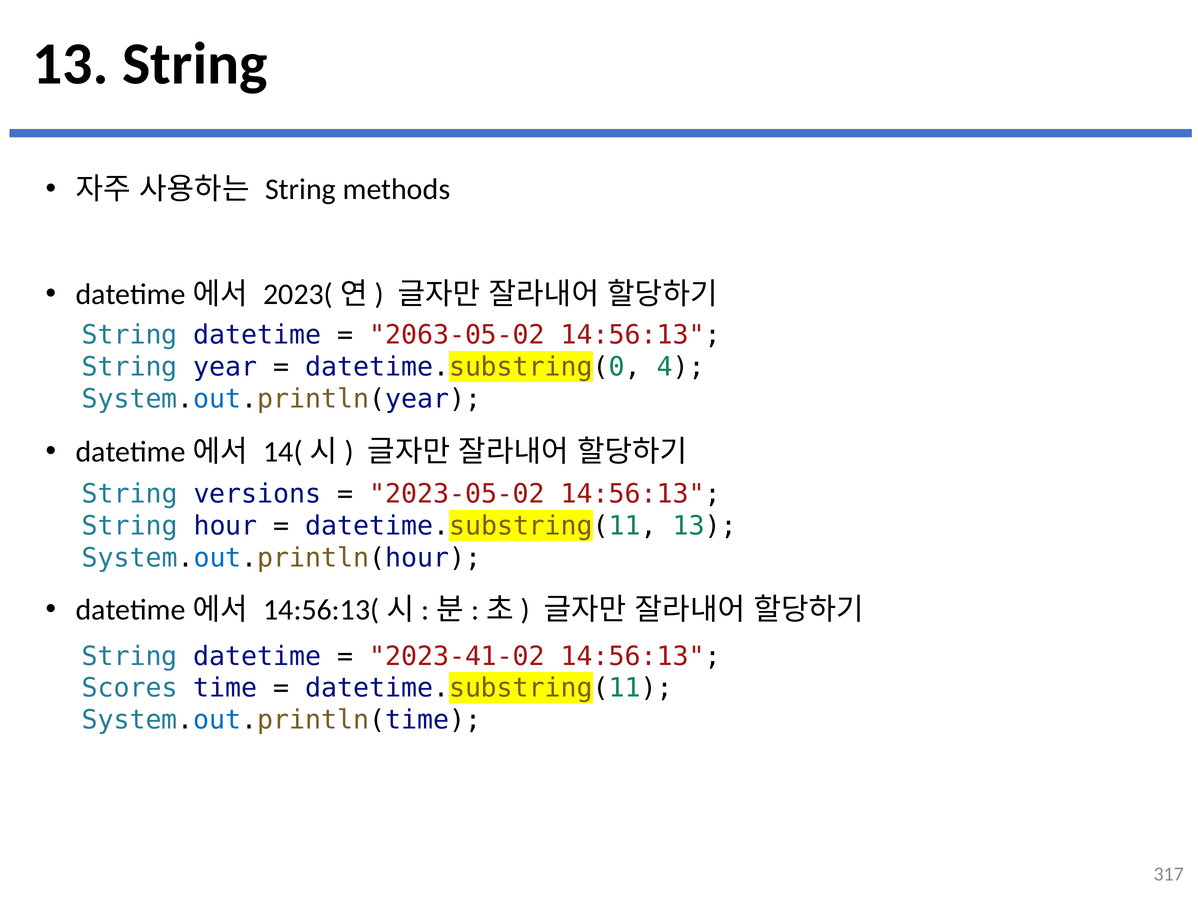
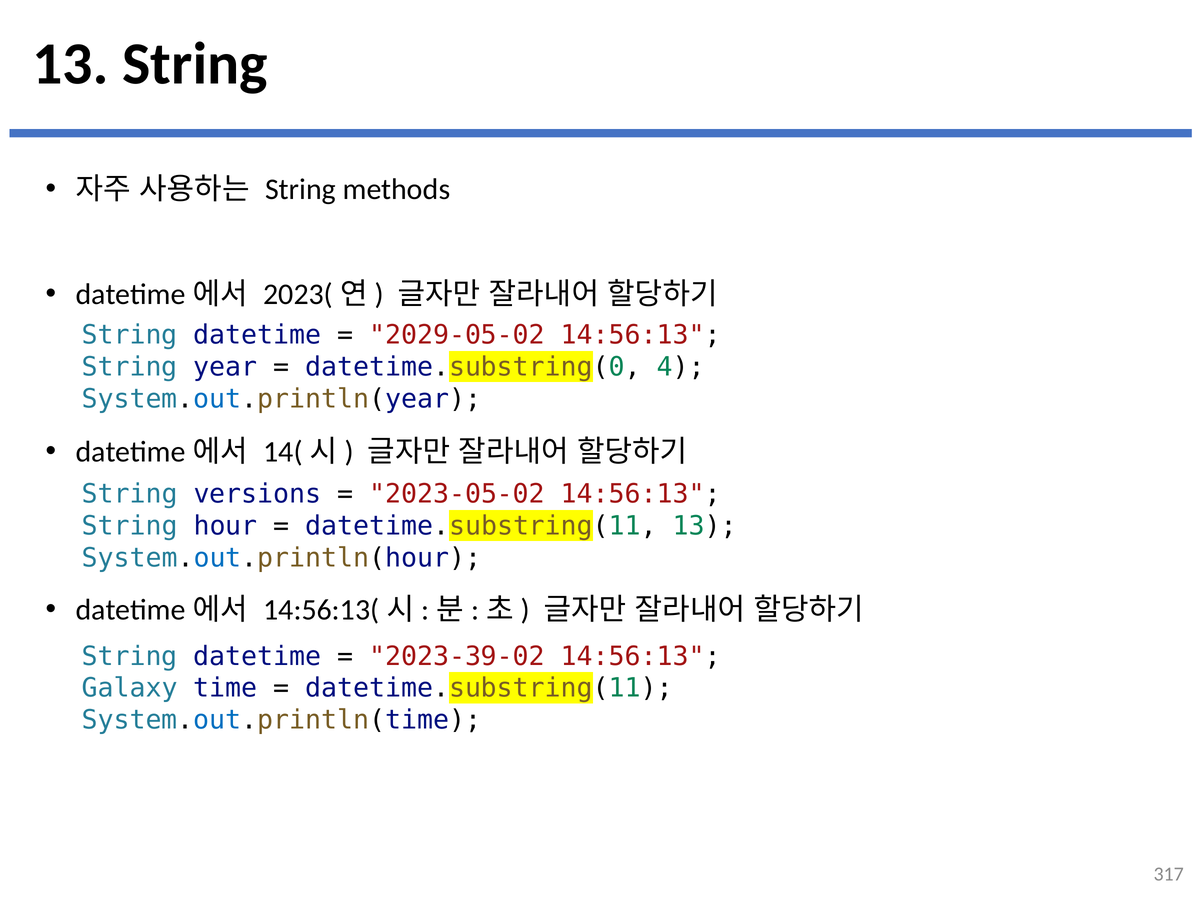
2063-05-02: 2063-05-02 -> 2029-05-02 (457, 335)
2023-41-02: 2023-41-02 -> 2023-39-02 (457, 657)
Scores: Scores -> Galaxy (130, 689)
